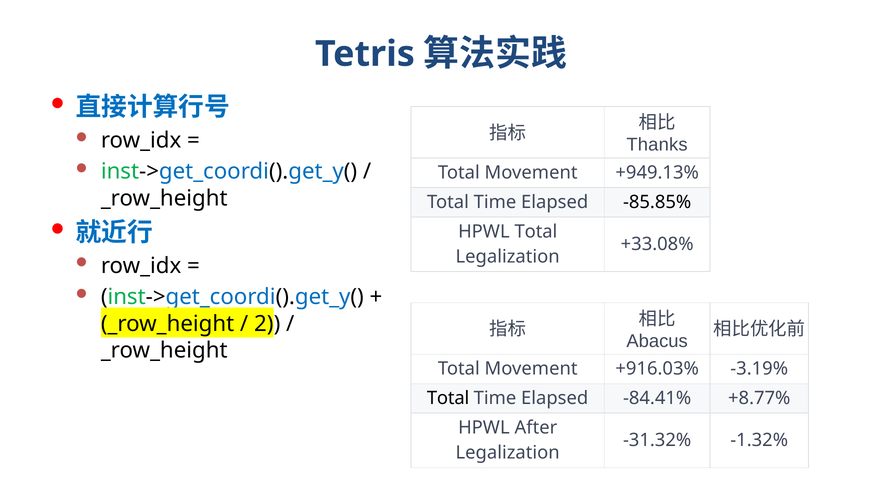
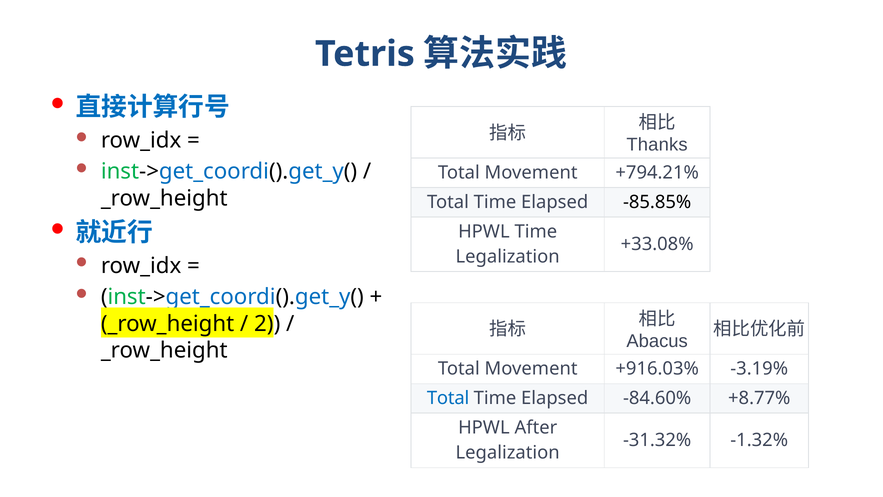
+949.13%: +949.13% -> +794.21% (657, 173)
HPWL Total: Total -> Time (536, 231)
Total colour: black -> blue (448, 398)
-84.41%: -84.41% -> -84.60% (657, 398)
